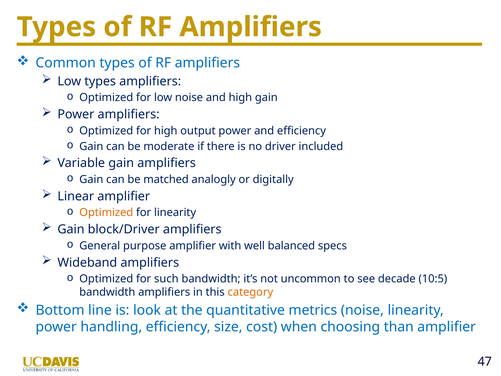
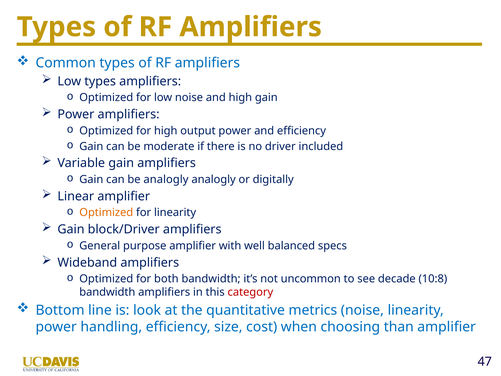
be matched: matched -> analogly (166, 179)
such: such -> both (166, 279)
10:5: 10:5 -> 10:8 (433, 279)
category colour: orange -> red (250, 292)
